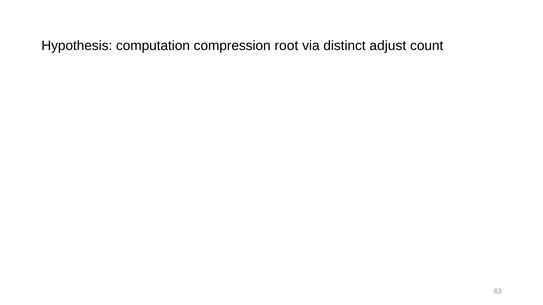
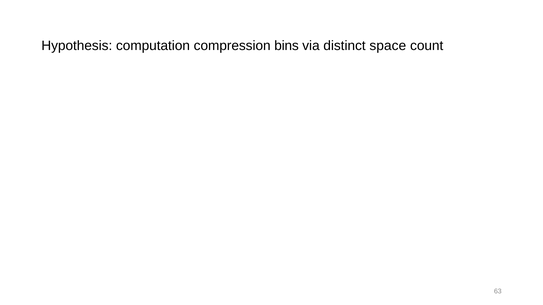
root: root -> bins (287, 46)
adjust: adjust -> space (388, 46)
